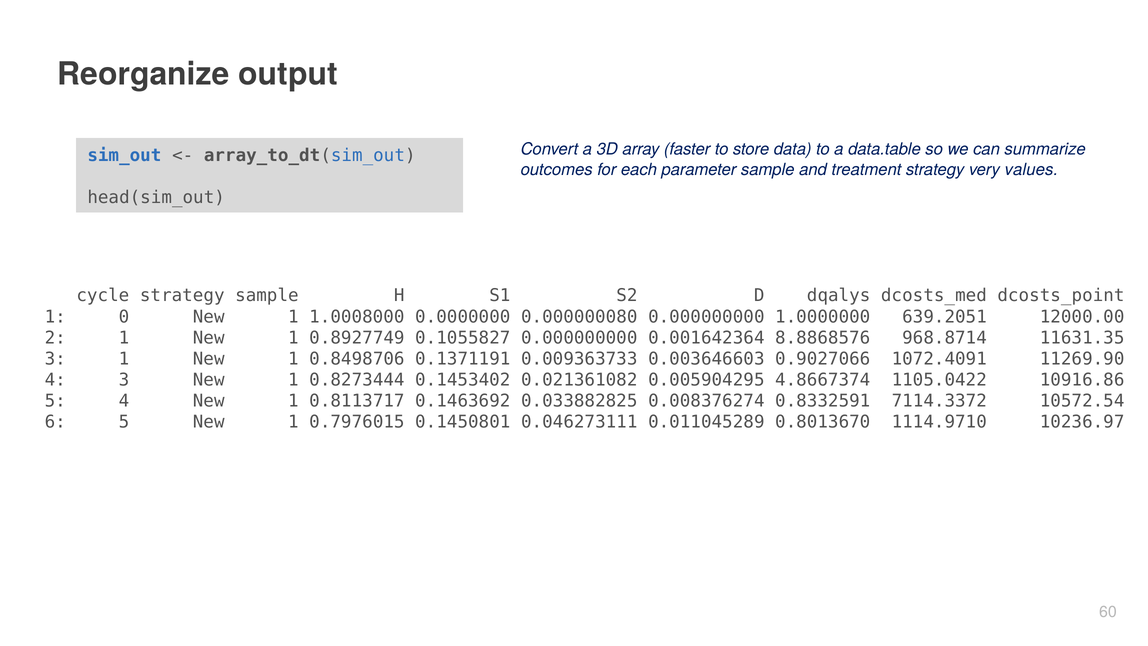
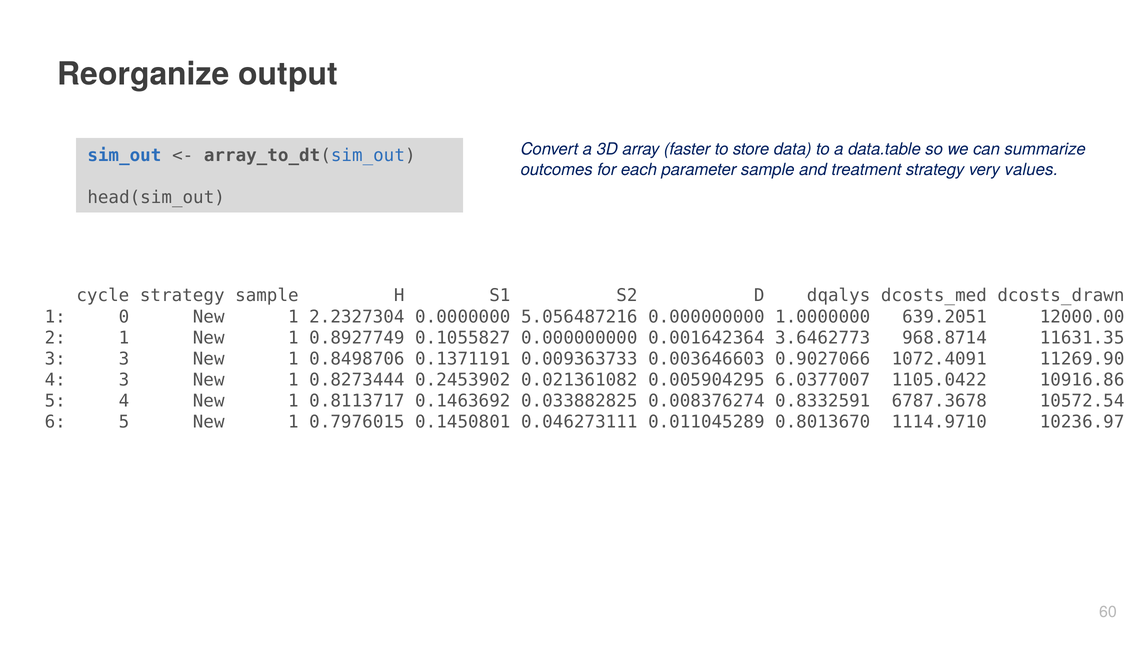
dcosts_point: dcosts_point -> dcosts_drawn (1061, 296)
1.0008000: 1.0008000 -> 2.2327304 (357, 317)
0.000000080: 0.000000080 -> 5.056487216 (579, 317)
8.8868576: 8.8868576 -> 3.6462773 (823, 338)
3 1: 1 -> 3 (124, 359)
0.1453402: 0.1453402 -> 0.2453902 (463, 380)
4.8667374: 4.8667374 -> 6.0377007 (823, 380)
7114.3372: 7114.3372 -> 6787.3678 (939, 401)
